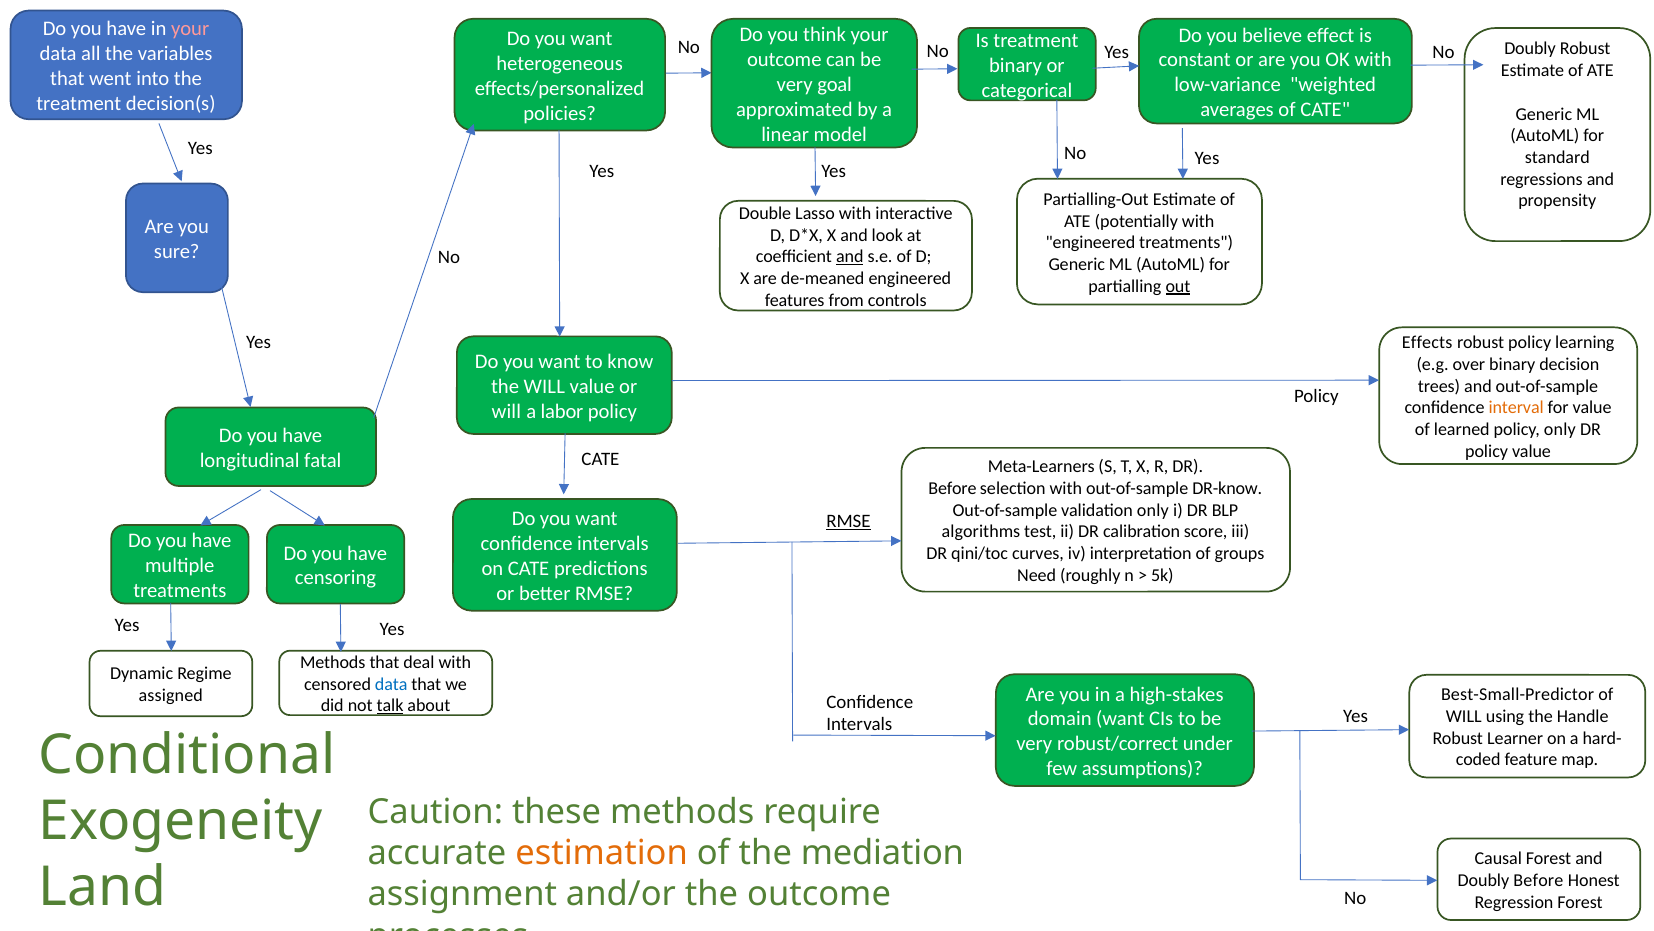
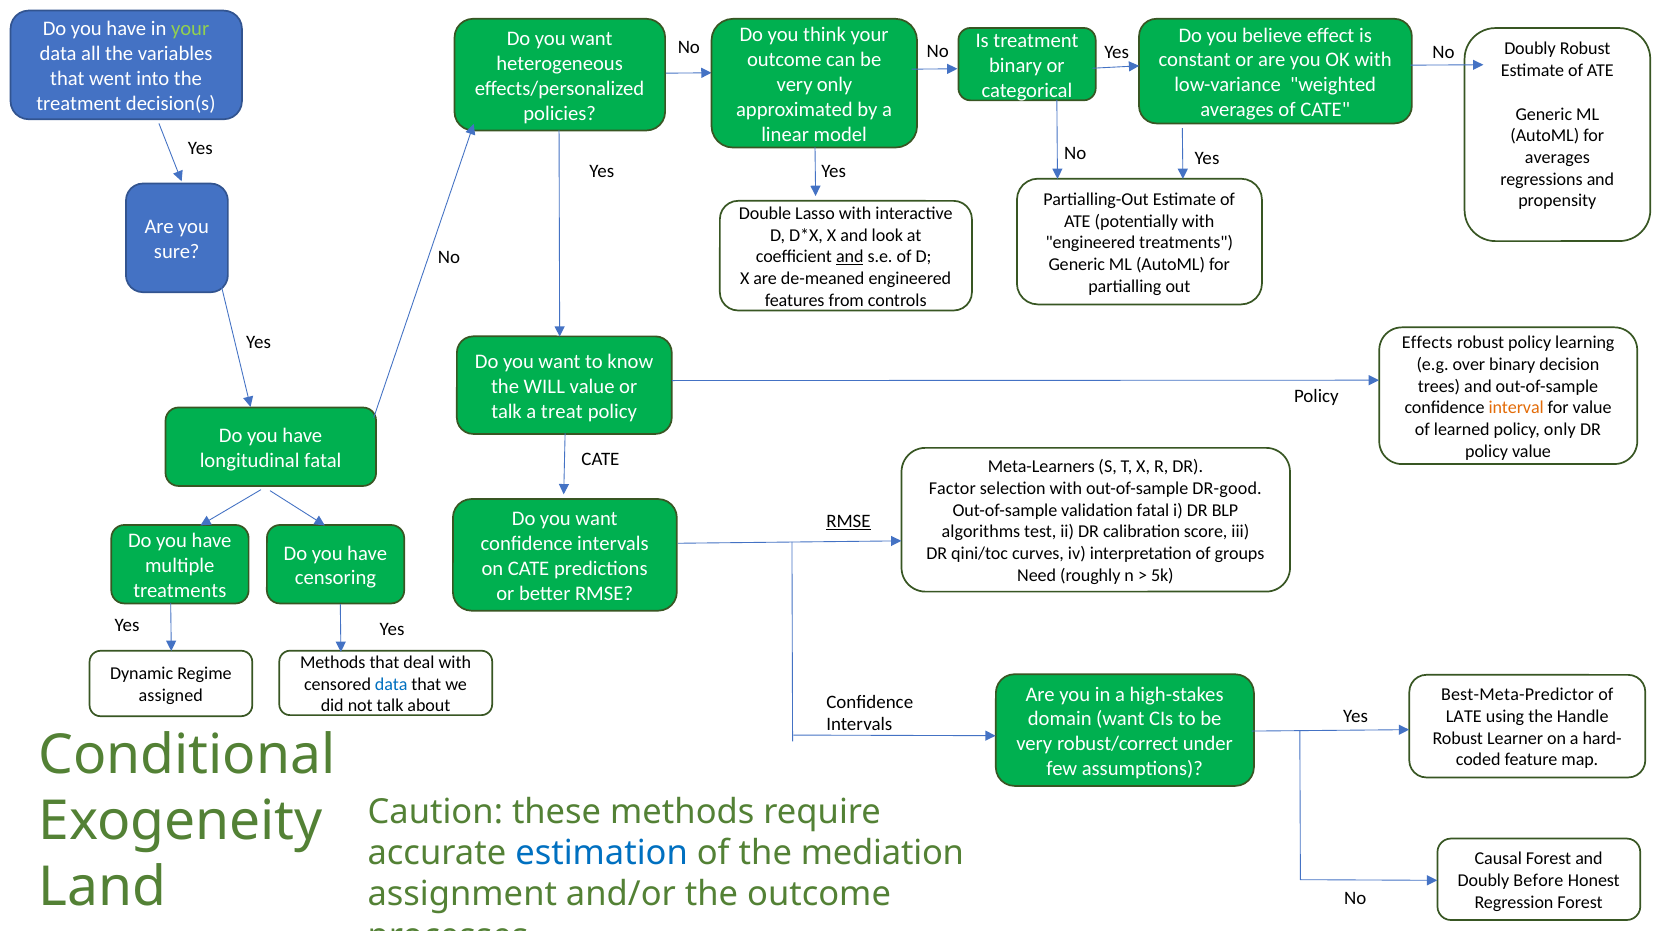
your colour: pink -> light green (190, 29)
very goal: goal -> only (835, 85)
standard: standard -> averages (1557, 157)
out underline: present -> none (1178, 286)
will: will -> talk (507, 411)
labor: labor -> treat (562, 411)
Before: Before -> Factor (952, 488)
DR-know: DR-know -> DR-good (1227, 488)
validation only: only -> fatal (1153, 510)
Best-Small-Predictor: Best-Small-Predictor -> Best-Meta-Predictor (1518, 694)
talk underline: present -> none (390, 705)
WILL: WILL -> LATE (1464, 716)
estimation colour: orange -> blue (602, 852)
